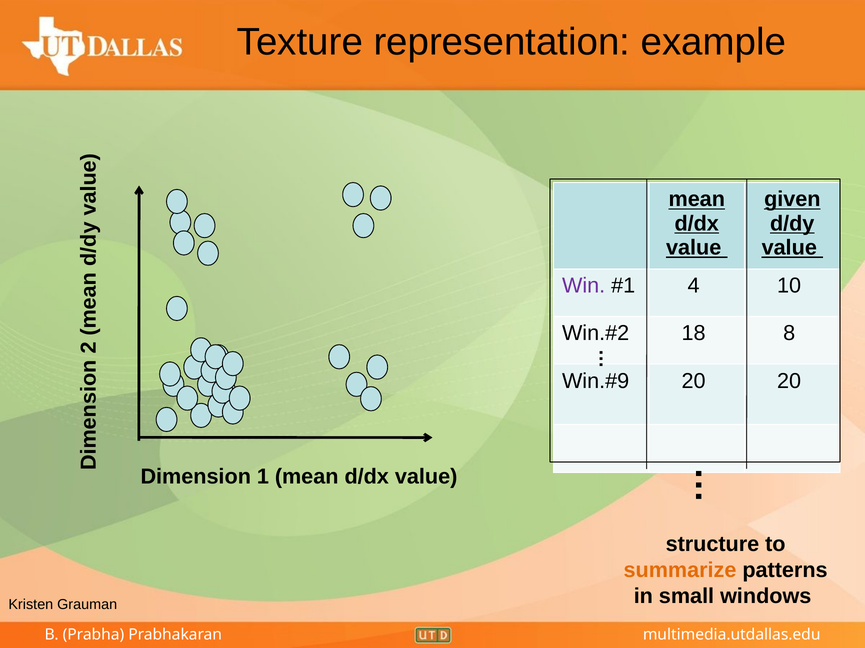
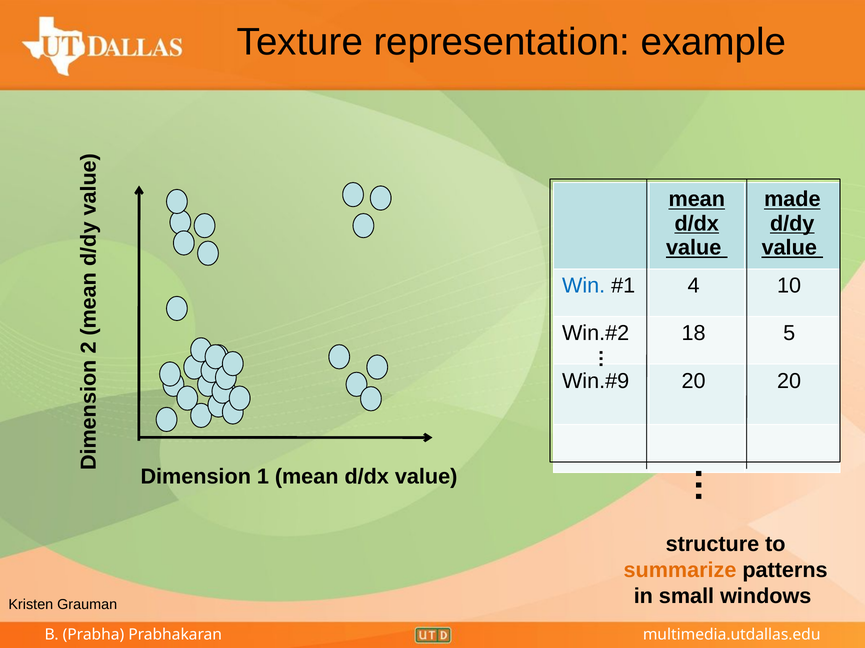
given: given -> made (792, 200)
Win colour: purple -> blue (584, 286)
8: 8 -> 5 (789, 334)
